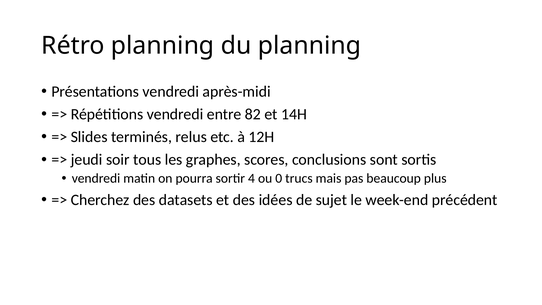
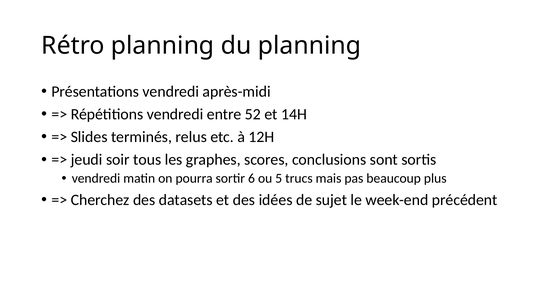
82: 82 -> 52 (253, 114)
4: 4 -> 6 (251, 178)
0: 0 -> 5 (279, 178)
